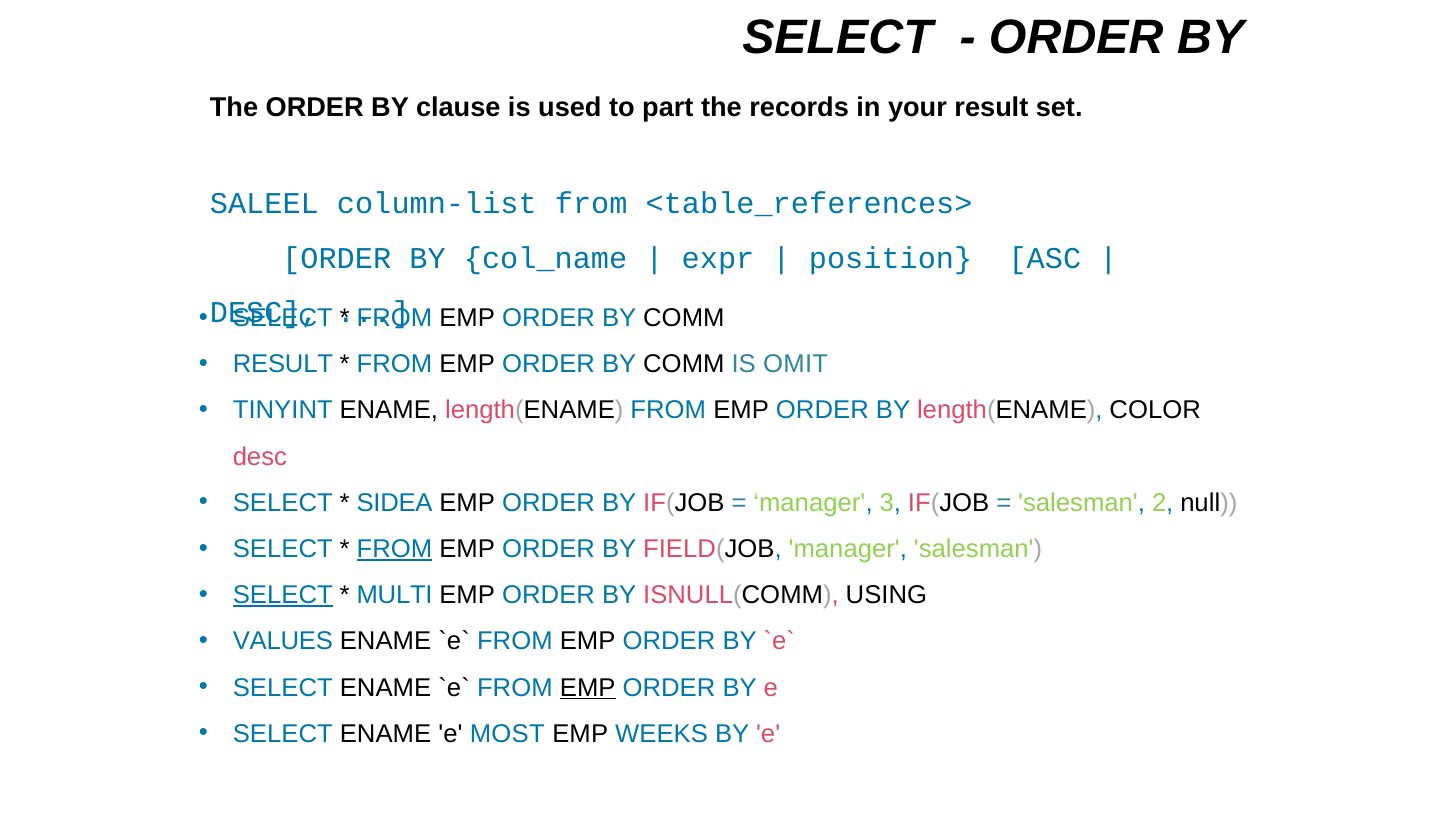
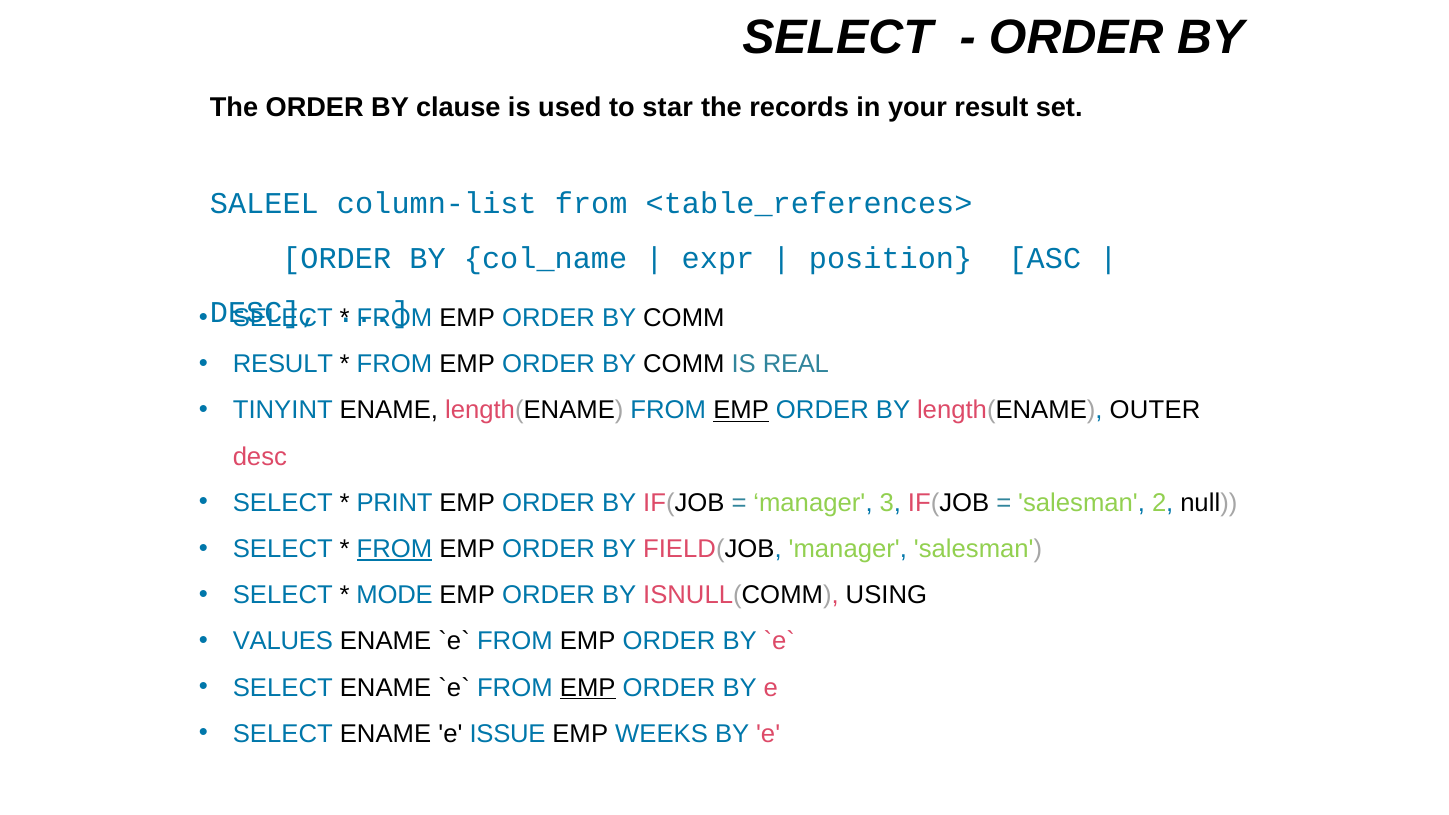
part: part -> star (668, 107)
OMIT: OMIT -> REAL (796, 364)
EMP underline: none -> present (741, 410)
COLOR: COLOR -> OUTER (1155, 410)
SIDEA: SIDEA -> PRINT (395, 503)
SELECT underline: present -> none (283, 595)
MULTI: MULTI -> MODE (395, 595)
MOST: MOST -> ISSUE (508, 734)
